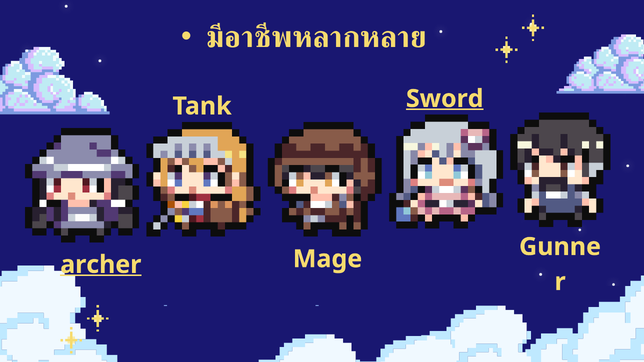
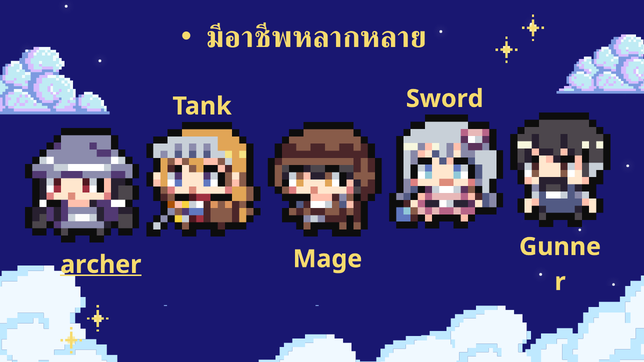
Sword underline: present -> none (445, 99)
